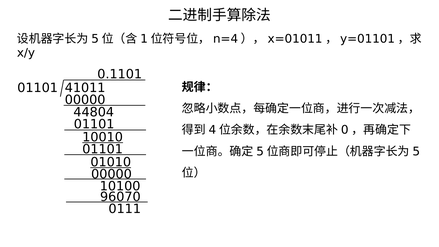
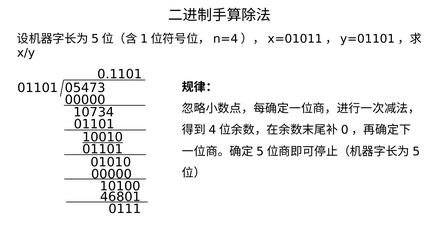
41011: 41011 -> 05473 (85, 88)
44804: 44804 -> 10734 (94, 112)
01010 underline: present -> none (111, 162)
96070: 96070 -> 46801 (120, 197)
